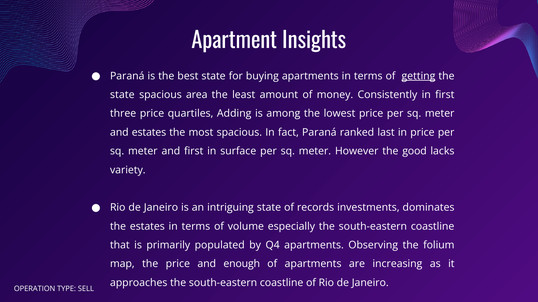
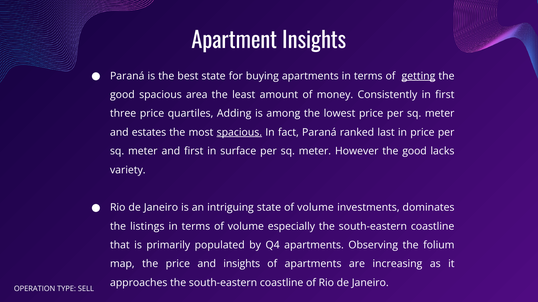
state: state -> good (122, 95)
spacious underline: none -> present (239, 133)
state of records: records -> volume (316, 208)
the estates: estates -> listings (147, 227)
and enough: enough -> insights (242, 264)
